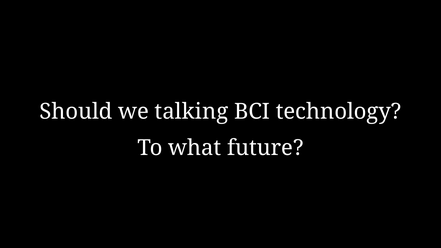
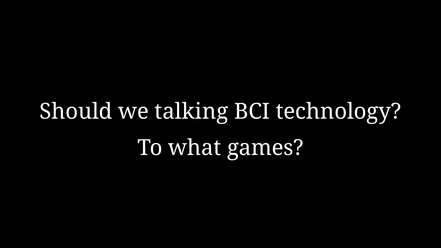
future: future -> games (265, 148)
